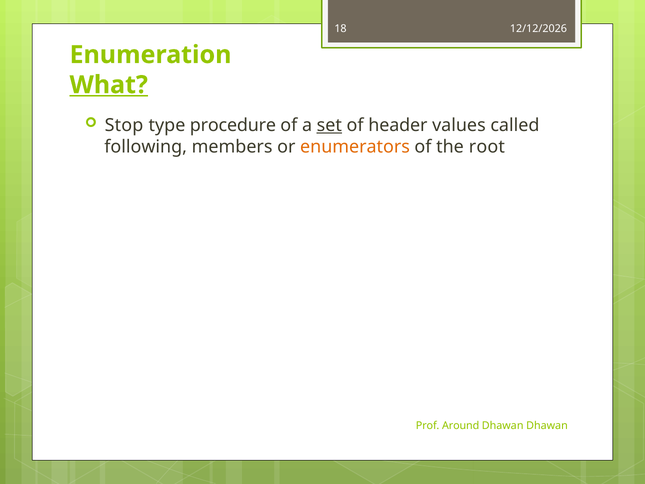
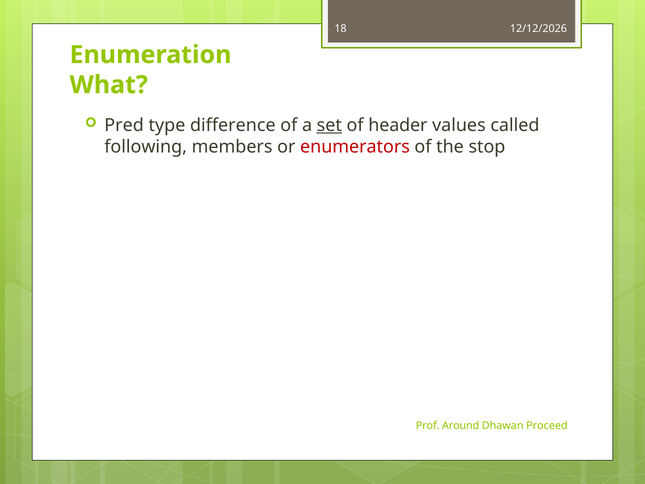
What underline: present -> none (109, 85)
Stop: Stop -> Pred (124, 125)
procedure: procedure -> difference (233, 125)
enumerators colour: orange -> red (355, 147)
root: root -> stop (487, 147)
Dhawan Dhawan: Dhawan -> Proceed (547, 426)
